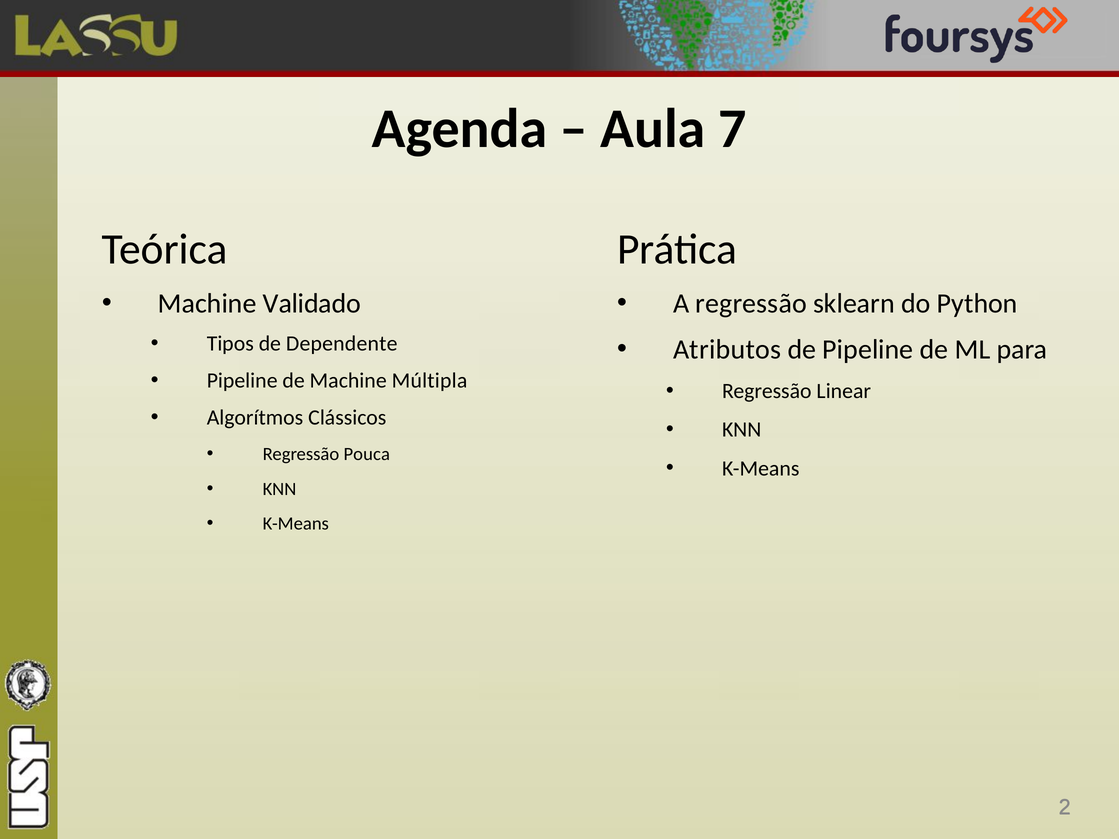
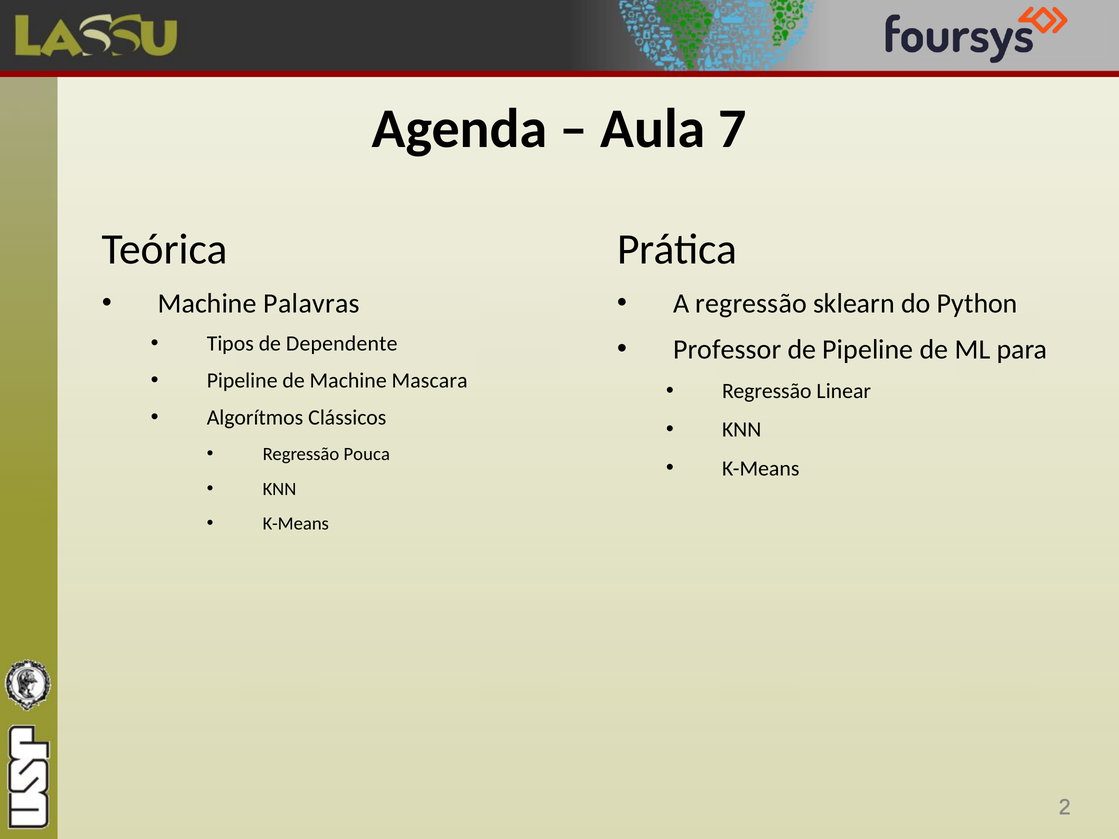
Validado: Validado -> Palavras (312, 303)
Atributos: Atributos -> Professor (727, 349)
Múltipla: Múltipla -> Mascara (430, 381)
